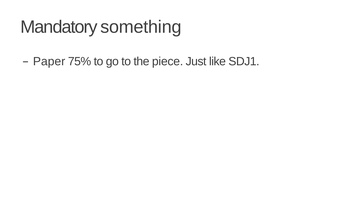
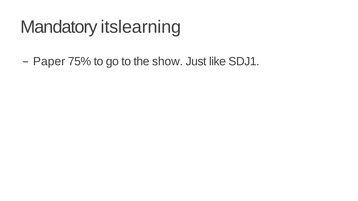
something: something -> itslearning (141, 27)
piece: piece -> show (168, 61)
